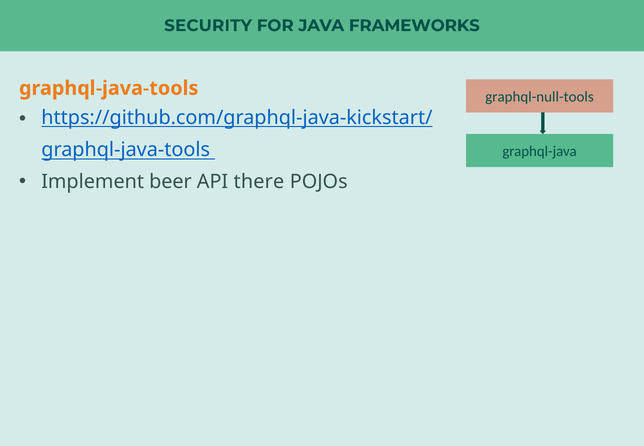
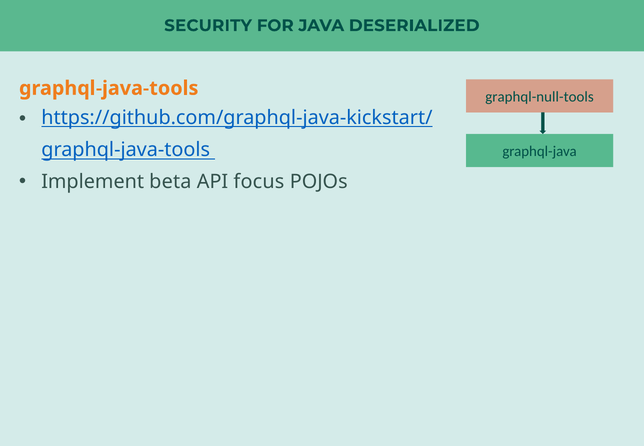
FRAMEWORKS: FRAMEWORKS -> DESERIALIZED (414, 26)
beer: beer -> beta (170, 182)
there: there -> focus (259, 182)
